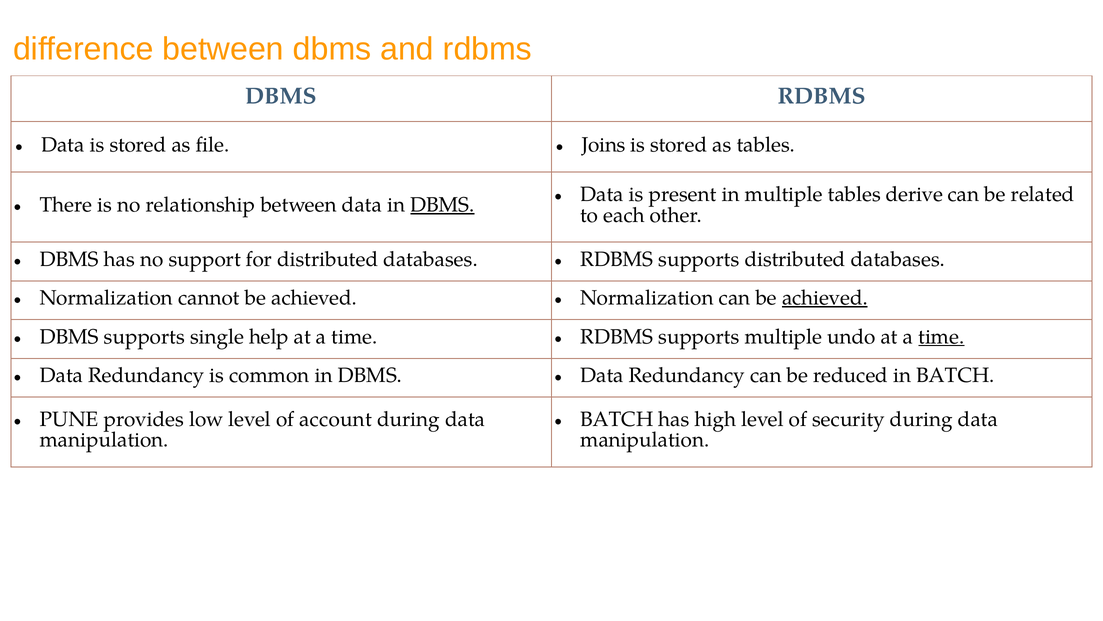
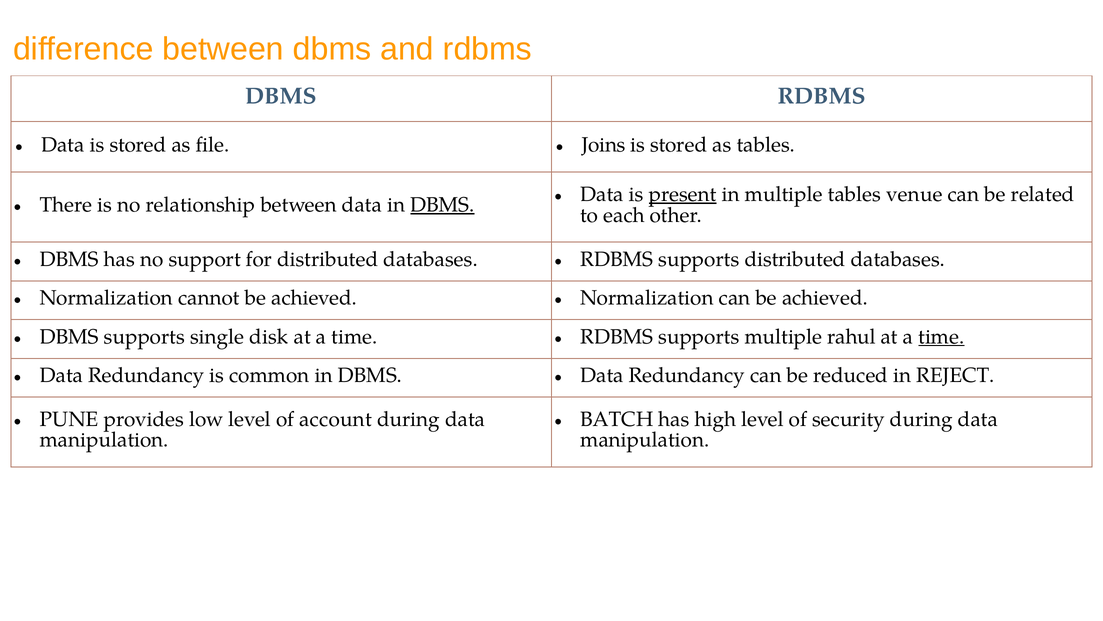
present underline: none -> present (683, 194)
derive: derive -> venue (914, 194)
achieved underline: present -> none (825, 298)
help: help -> disk (269, 336)
undo: undo -> rahul (852, 336)
in BATCH: BATCH -> REJECT (955, 375)
